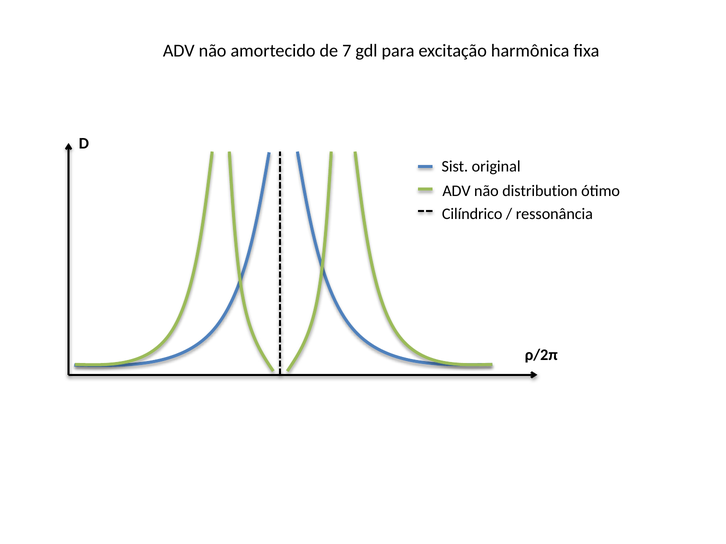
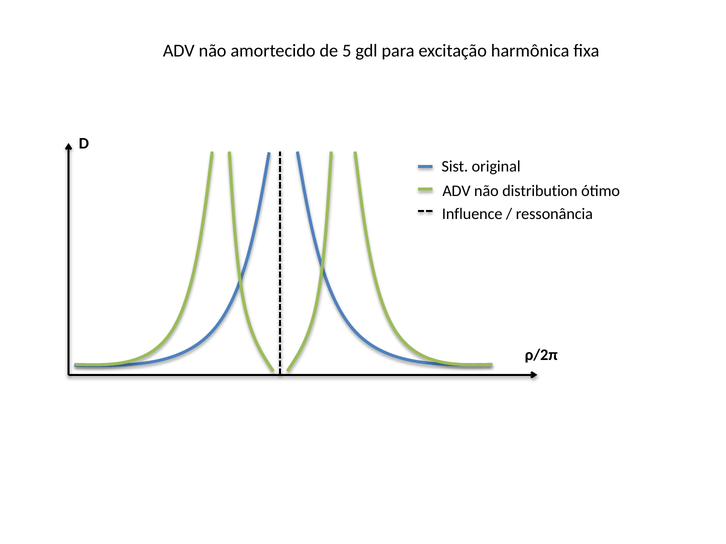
7: 7 -> 5 (347, 51)
Cilíndrico: Cilíndrico -> Influence (472, 214)
